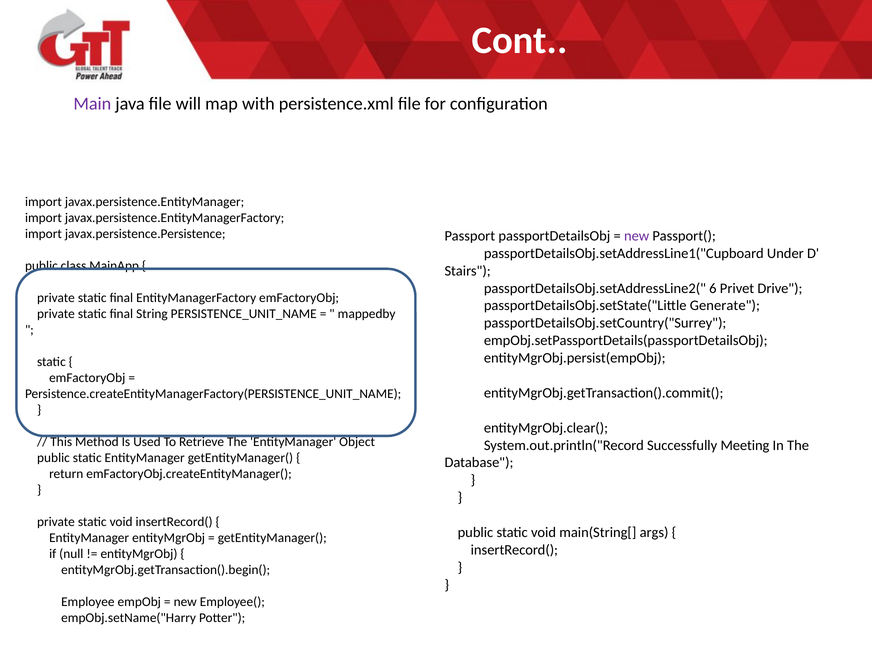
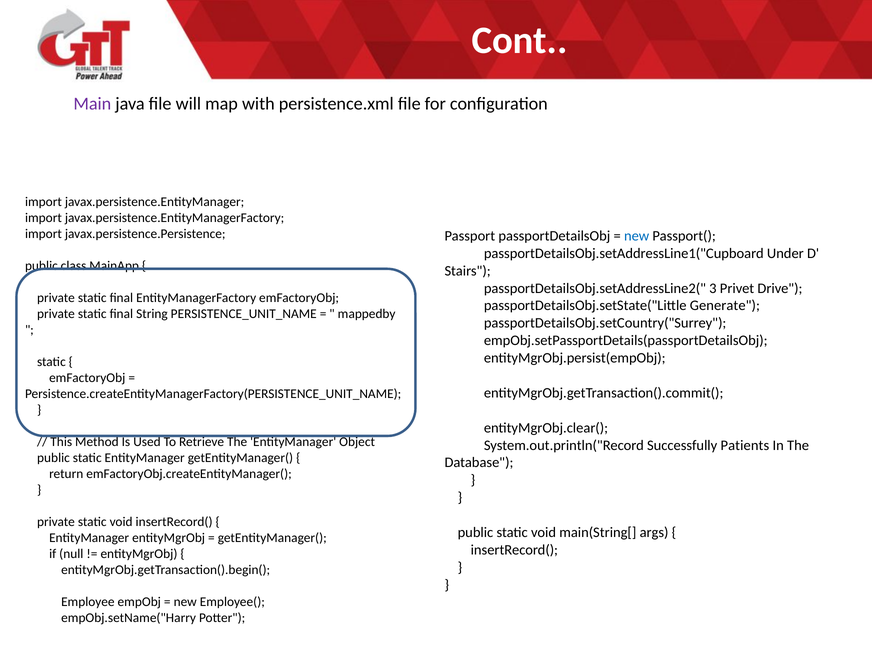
new colour: purple -> blue (637, 236)
6: 6 -> 3 (713, 288)
Meeting: Meeting -> Patients (745, 445)
